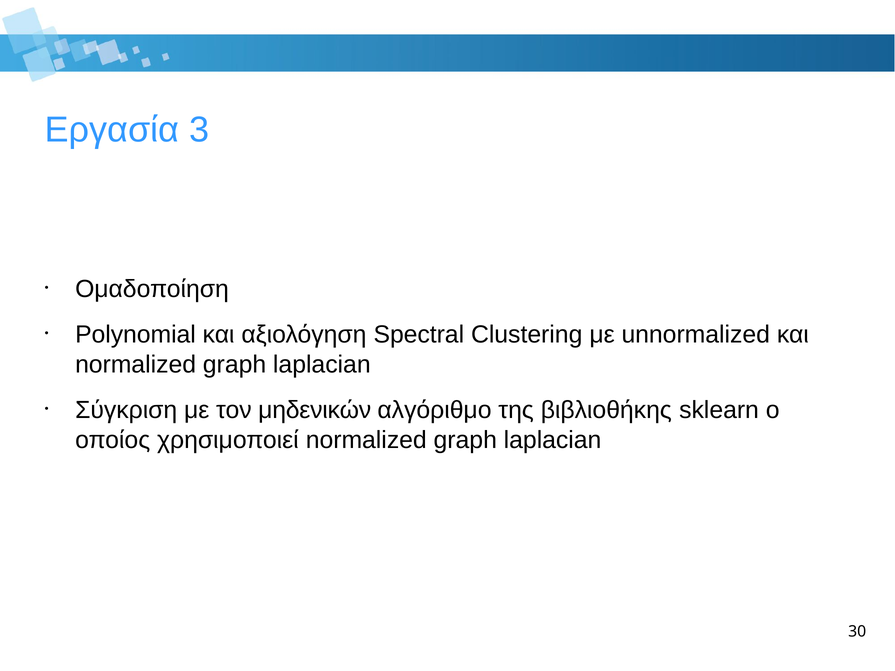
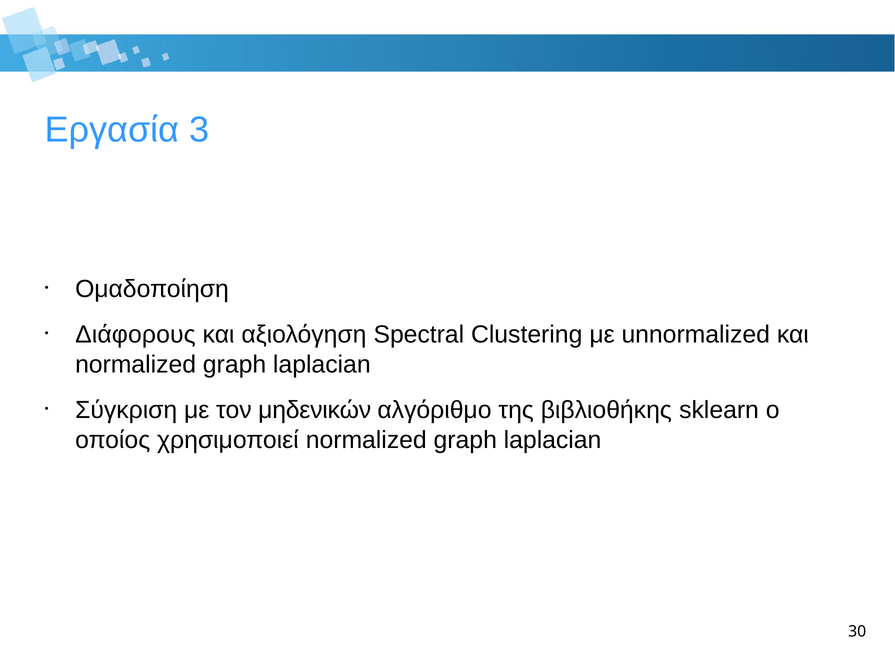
Polynomial: Polynomial -> Διάφορους (135, 335)
